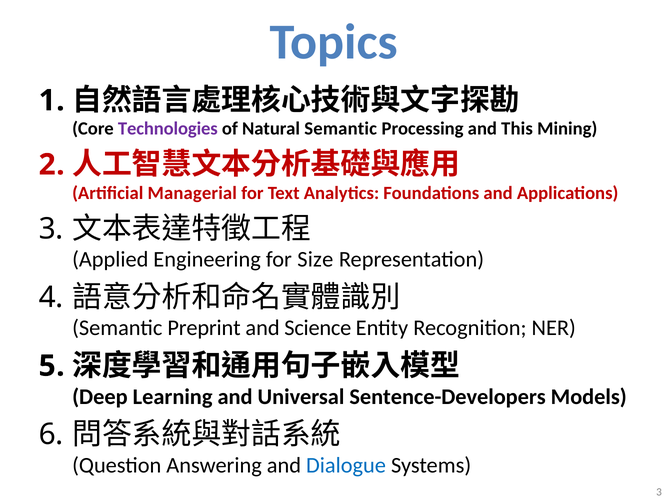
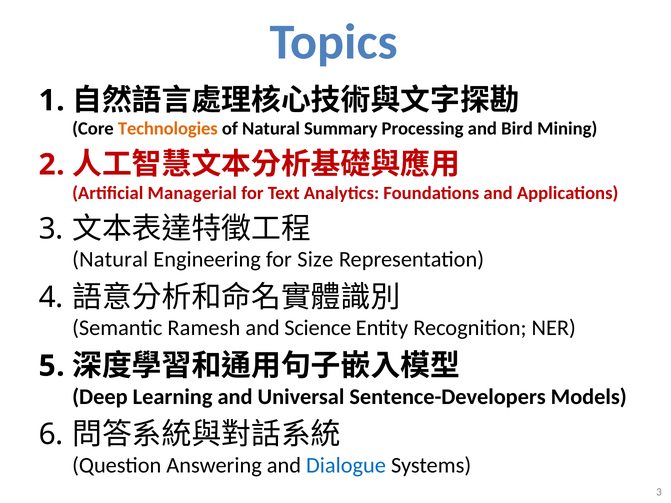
Technologies colour: purple -> orange (168, 129)
Natural Semantic: Semantic -> Summary (341, 129)
This: This -> Bird (517, 129)
Applied: Applied -> Natural (110, 260)
Preprint: Preprint -> Ramesh (204, 328)
